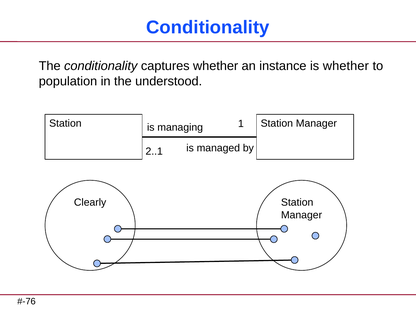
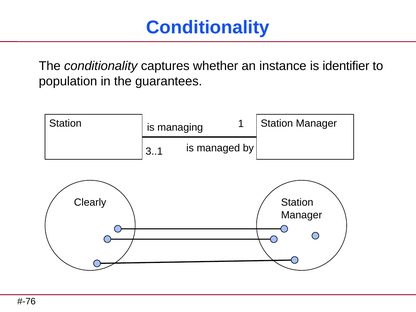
is whether: whether -> identifier (346, 66)
understood: understood -> guarantees (169, 81)
2..1: 2..1 -> 3..1 (154, 152)
